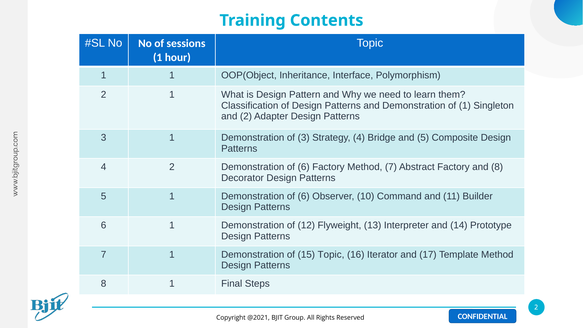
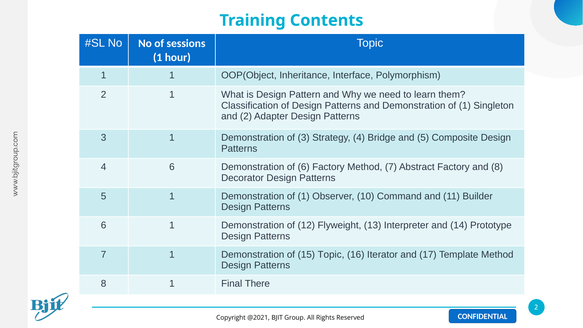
4 2: 2 -> 6 (172, 167)
1 Demonstration of 6: 6 -> 1 (304, 196)
Steps: Steps -> There (257, 284)
